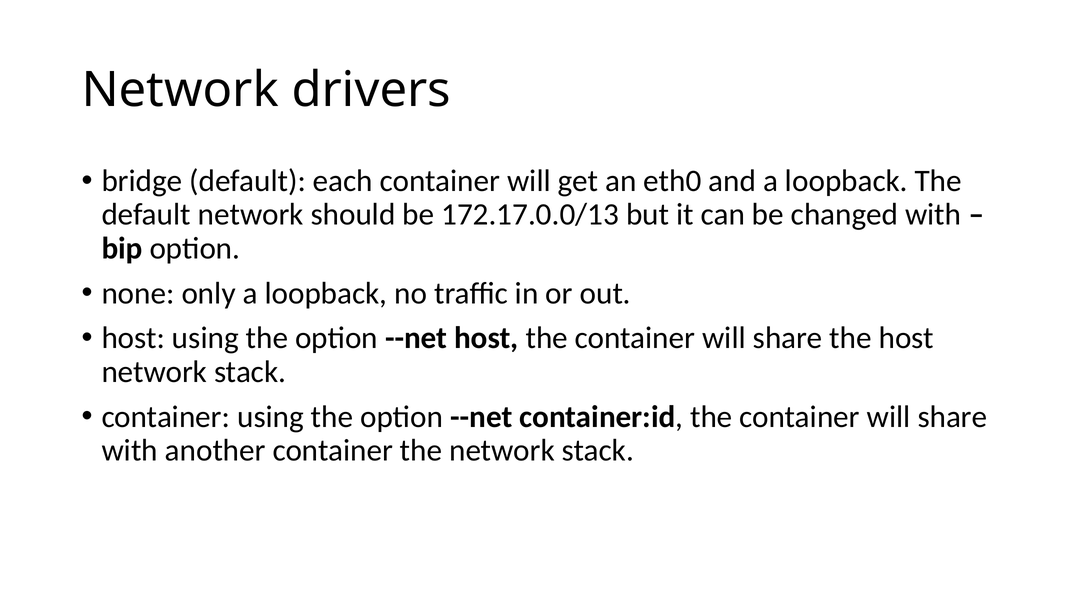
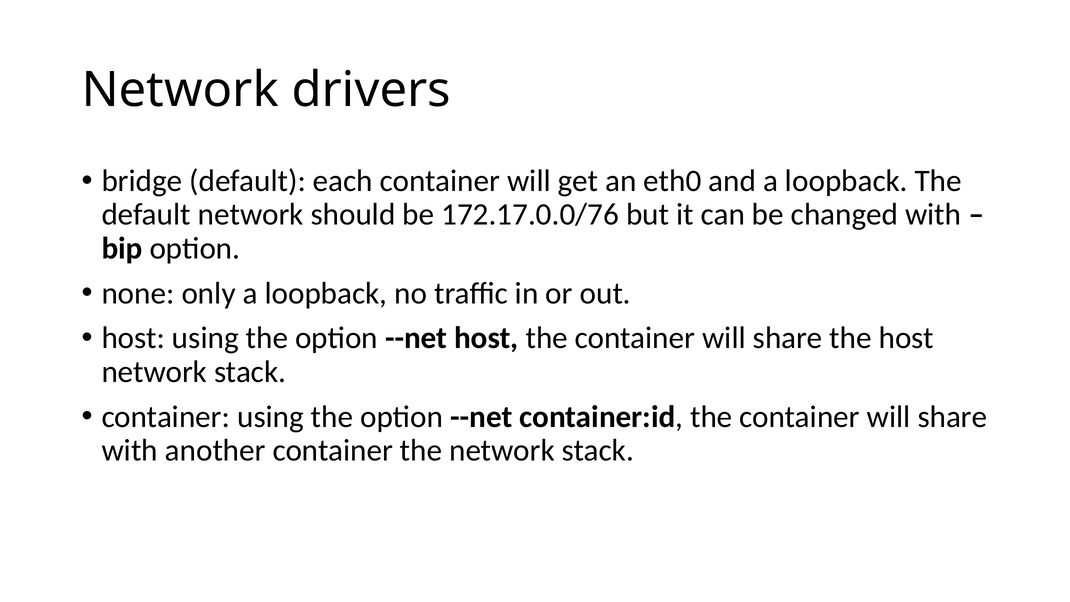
172.17.0.0/13: 172.17.0.0/13 -> 172.17.0.0/76 (530, 215)
